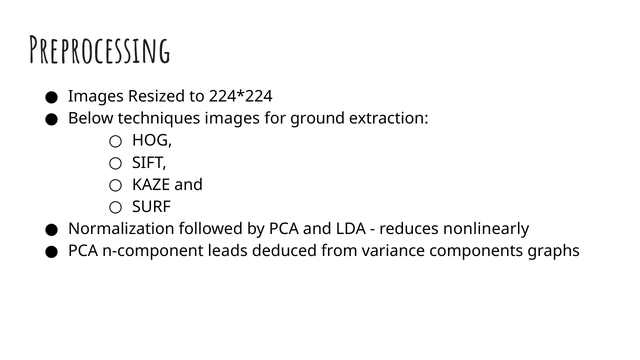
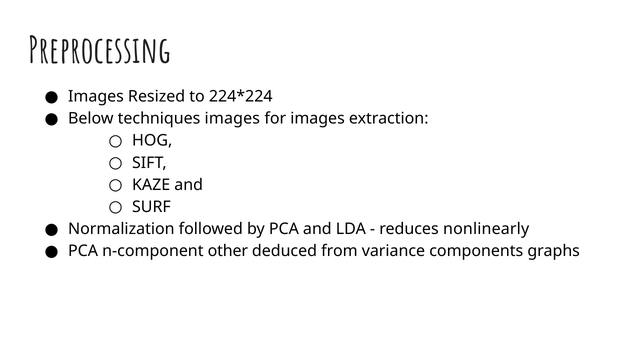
for ground: ground -> images (318, 119)
leads: leads -> other (228, 251)
